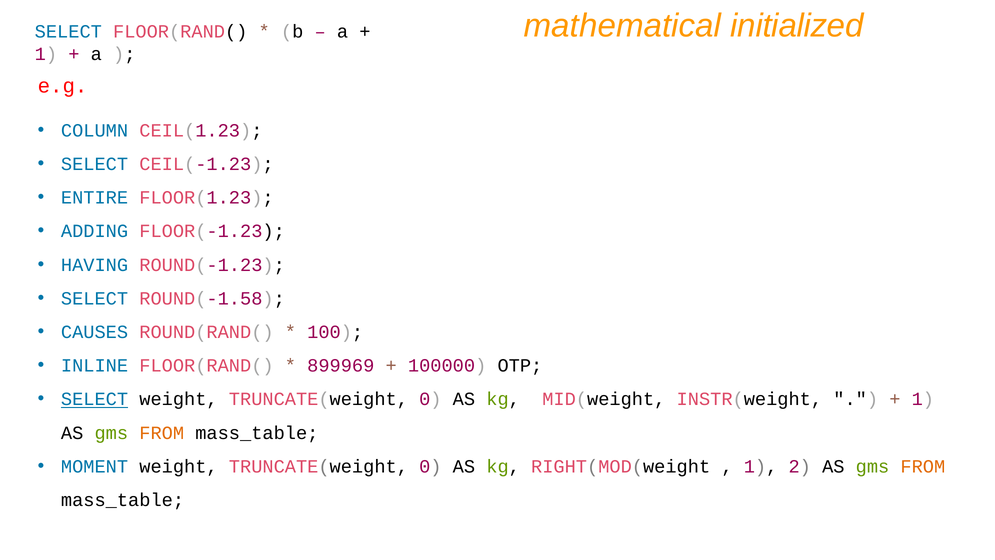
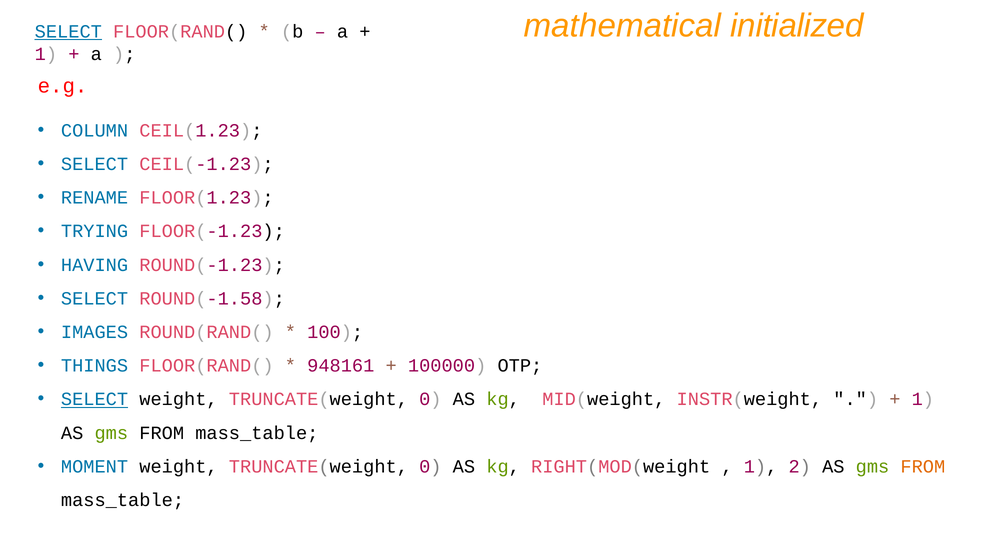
SELECT underline: none -> present (68, 32)
ENTIRE: ENTIRE -> RENAME (95, 198)
ADDING: ADDING -> TRYING (95, 231)
CAUSES: CAUSES -> IMAGES (95, 332)
INLINE: INLINE -> THINGS (95, 366)
899969: 899969 -> 948161 (341, 366)
FROM colour: orange -> black (162, 433)
